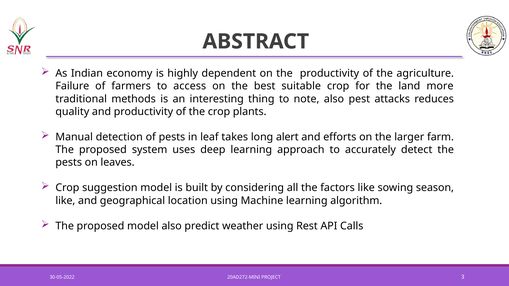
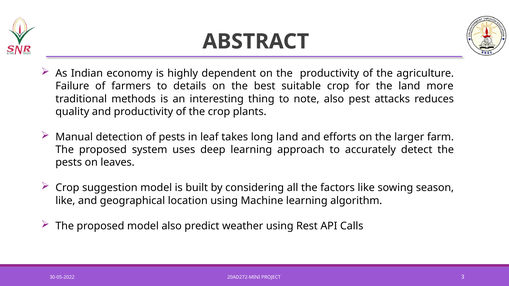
access: access -> details (190, 86)
long alert: alert -> land (287, 137)
